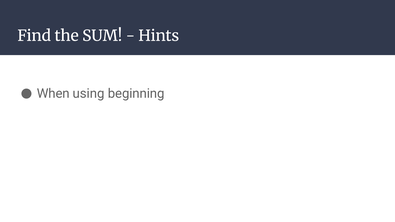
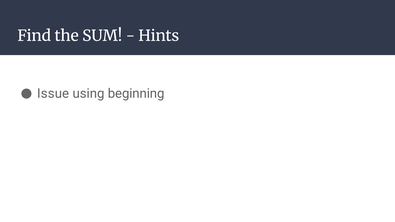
When: When -> Issue (53, 94)
